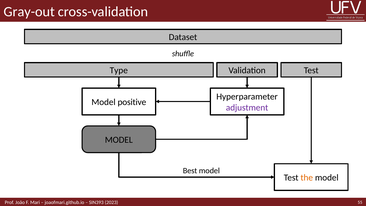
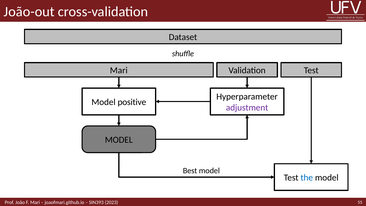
Gray-out: Gray-out -> João-out (29, 12)
Type: Type -> Mari (119, 70)
the colour: orange -> blue (307, 178)
